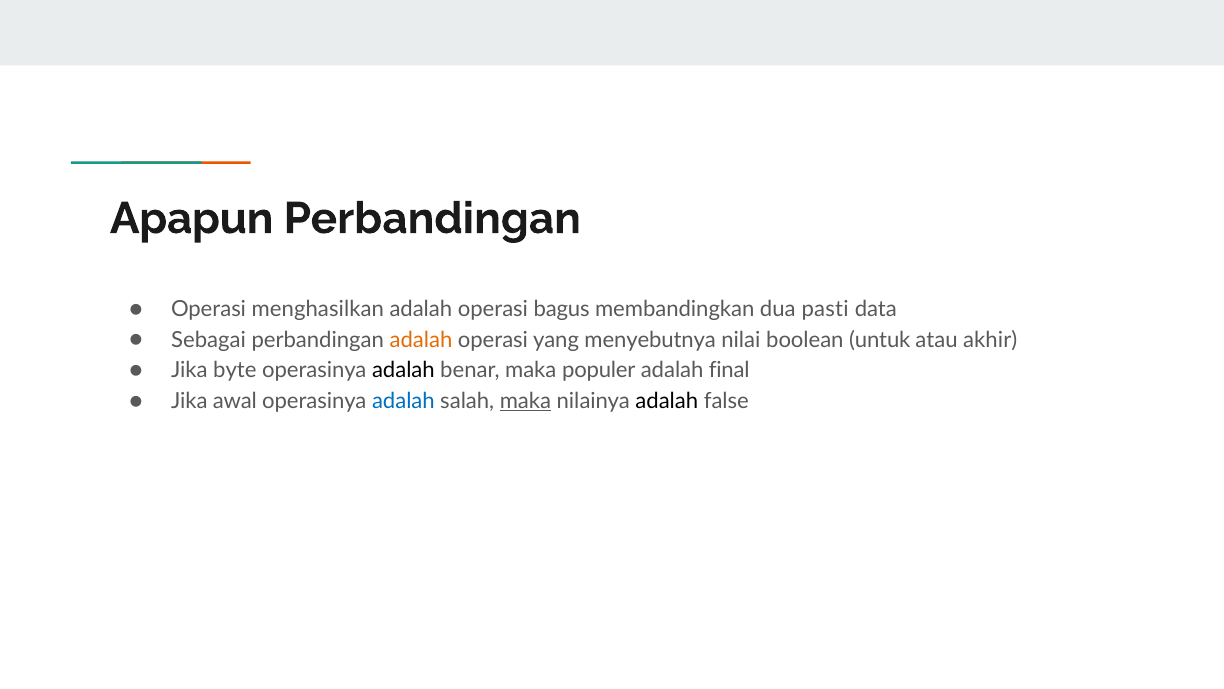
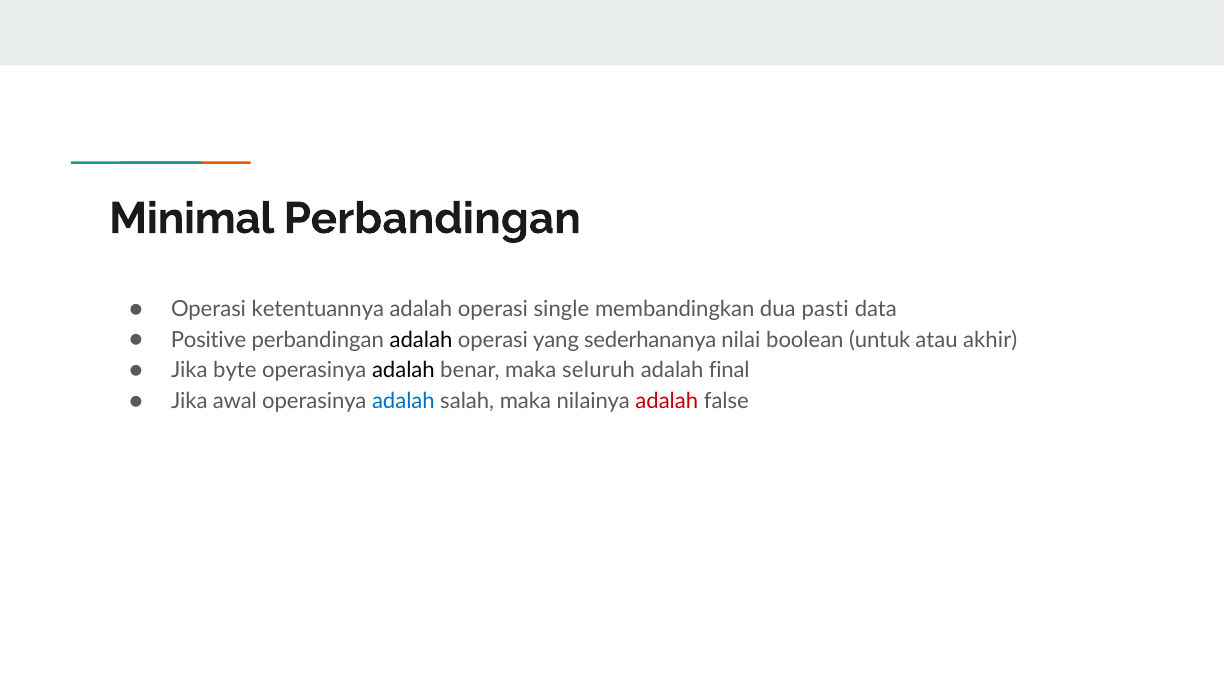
Apapun: Apapun -> Minimal (192, 218)
menghasilkan: menghasilkan -> ketentuannya (318, 309)
bagus: bagus -> single (562, 309)
Sebagai: Sebagai -> Positive (209, 340)
adalah colour: orange -> black (421, 340)
menyebutnya: menyebutnya -> sederhananya (650, 340)
populer: populer -> seluruh (599, 370)
maka underline: present -> none (525, 401)
adalah colour: black -> red (667, 401)
